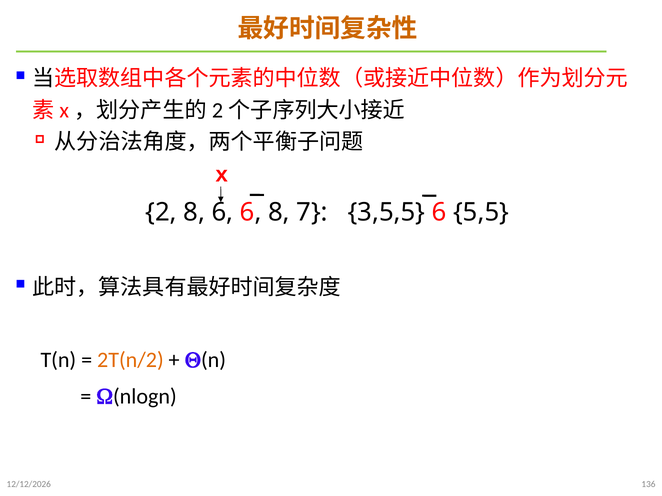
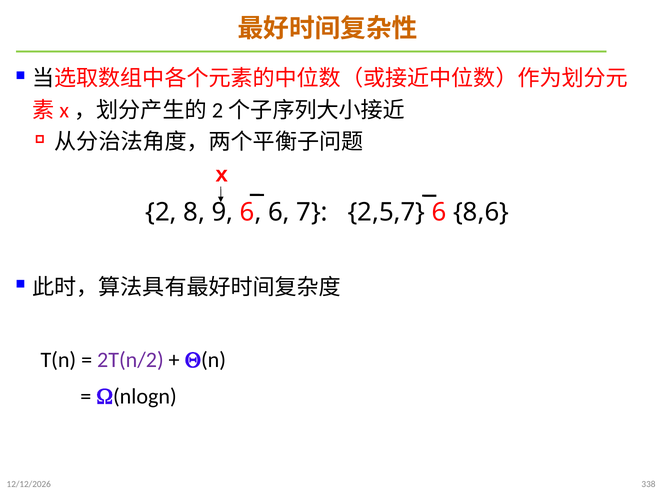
8 6: 6 -> 9 (222, 212)
6 8: 8 -> 6 (279, 212)
3,5,5: 3,5,5 -> 2,5,7 (386, 212)
5,5: 5,5 -> 8,6 (481, 212)
2T(n/2 colour: orange -> purple (130, 360)
136: 136 -> 338 (648, 485)
